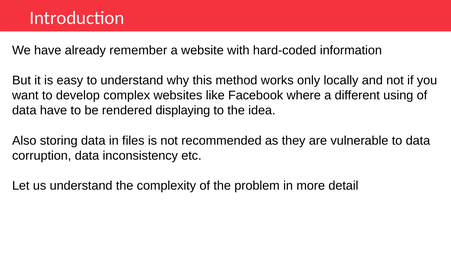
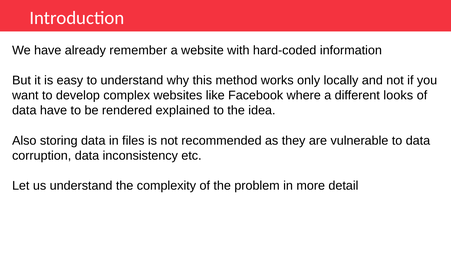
using: using -> looks (398, 95)
displaying: displaying -> explained (183, 110)
